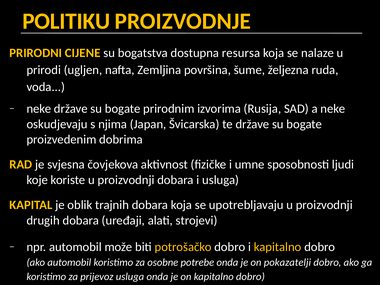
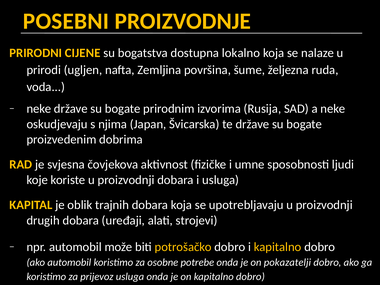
POLITIKU: POLITIKU -> POSEBNI (66, 21)
resursa: resursa -> lokalno (241, 53)
